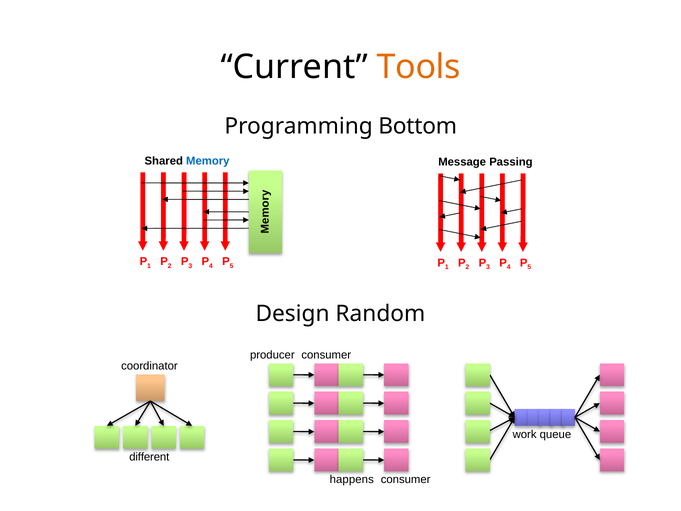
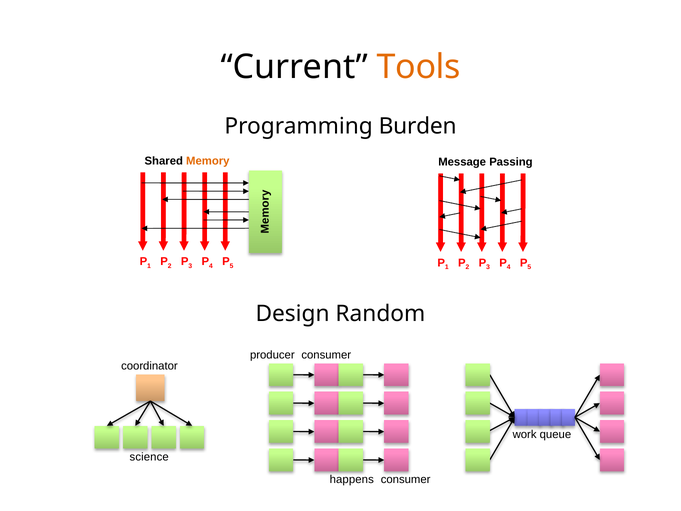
Bottom: Bottom -> Burden (418, 126)
Memory colour: blue -> orange (208, 161)
different: different -> science (149, 457)
